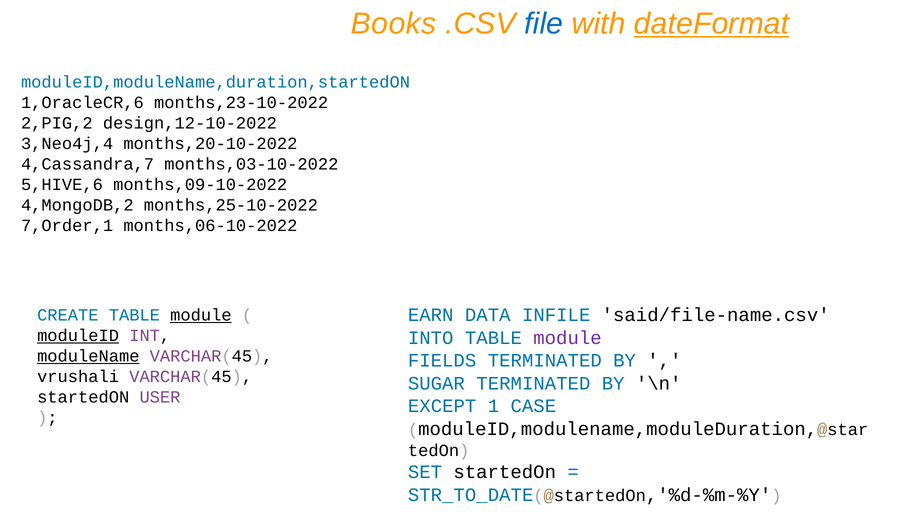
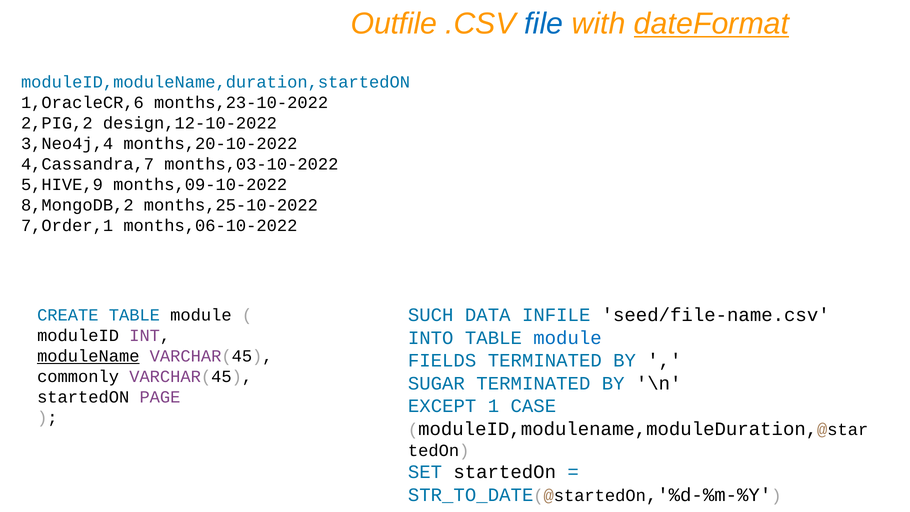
Books: Books -> Outfile (394, 24)
5,HIVE,6: 5,HIVE,6 -> 5,HIVE,9 (62, 185)
4,MongoDB,2: 4,MongoDB,2 -> 8,MongoDB,2 (77, 205)
EARN: EARN -> SUCH (431, 315)
said/file-name.csv: said/file-name.csv -> seed/file-name.csv (716, 315)
module underline: present -> none (201, 315)
moduleID underline: present -> none (78, 335)
module colour: purple -> blue (568, 338)
vrushali: vrushali -> commonly (78, 376)
USER: USER -> PAGE (160, 397)
